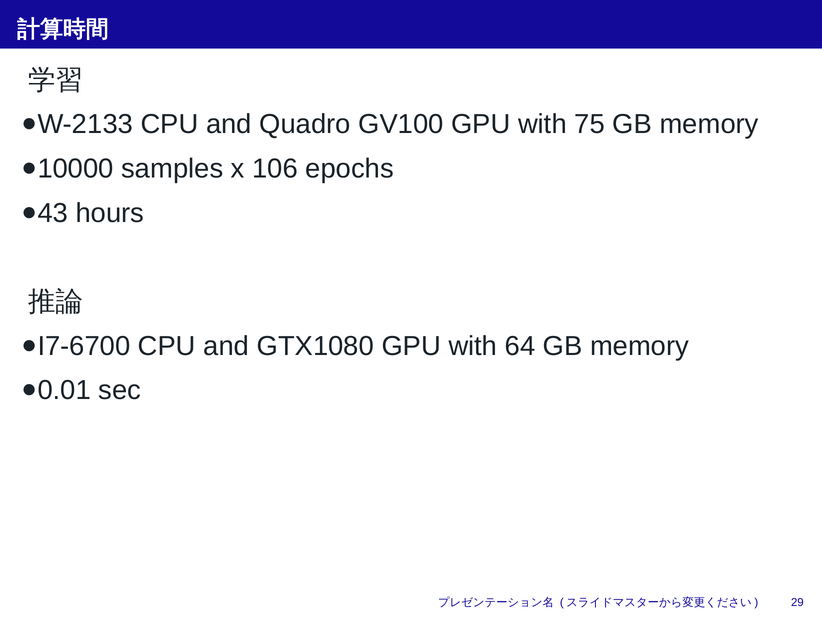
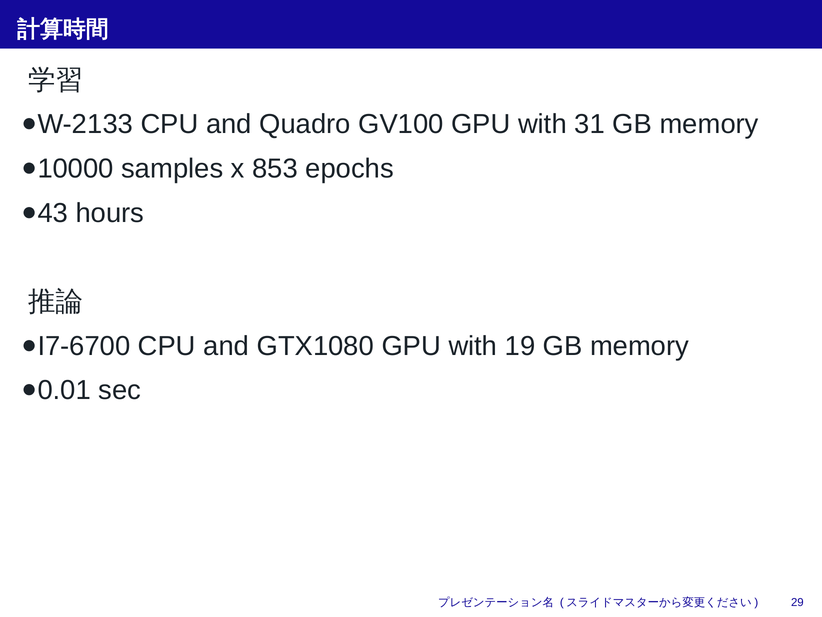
75: 75 -> 31 (590, 124)
106: 106 -> 853 (275, 169)
64: 64 -> 19 (520, 346)
